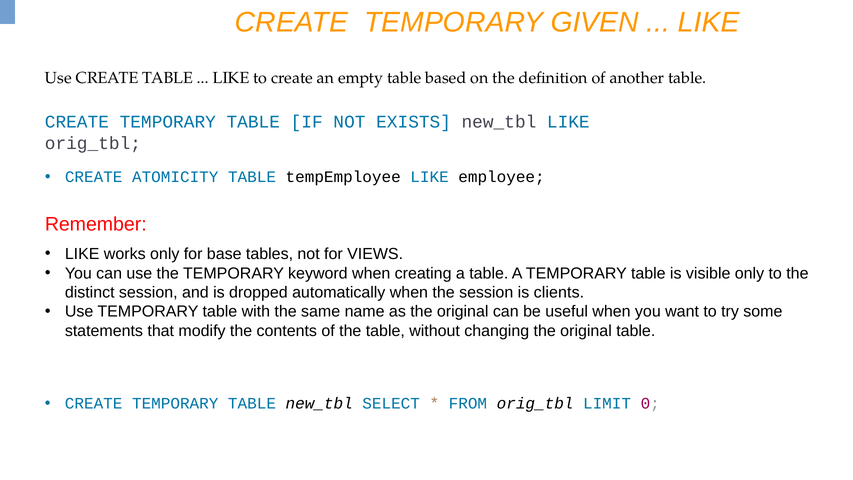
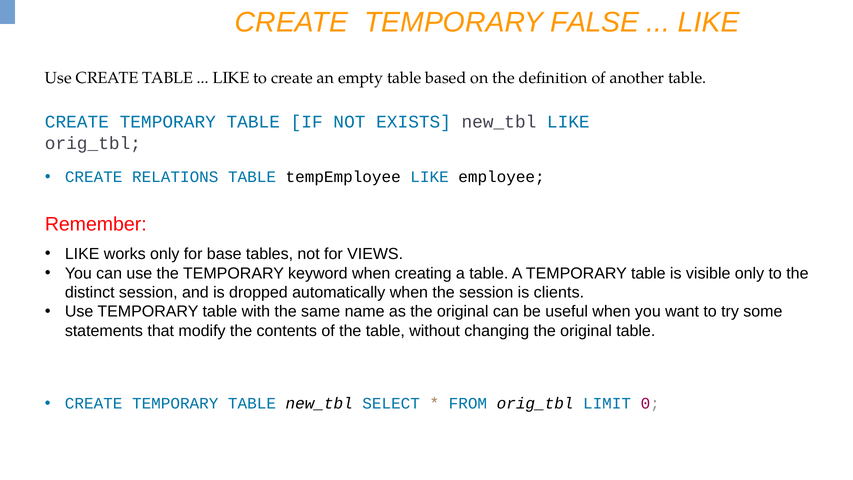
GIVEN: GIVEN -> FALSE (595, 22)
ATOMICITY: ATOMICITY -> RELATIONS (175, 177)
